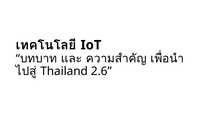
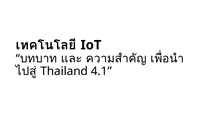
2.6: 2.6 -> 4.1 (101, 71)
